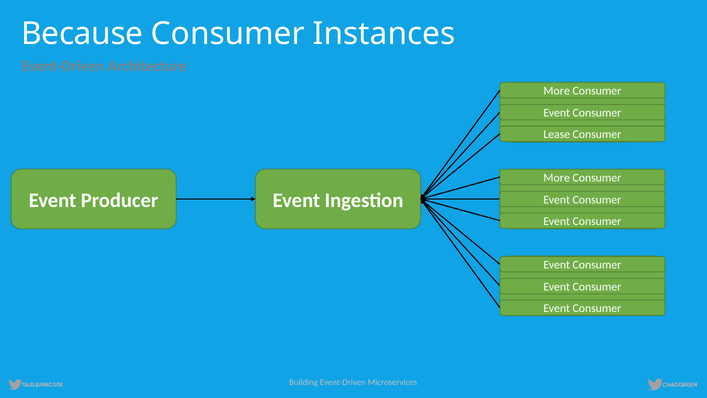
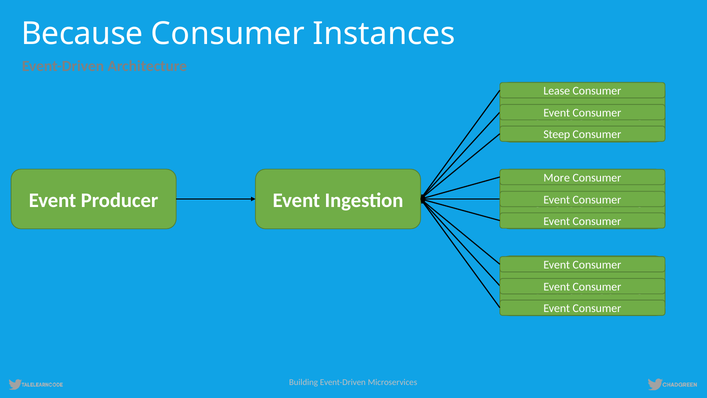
More: More -> Lease (557, 91)
Lease: Lease -> Steep (557, 134)
